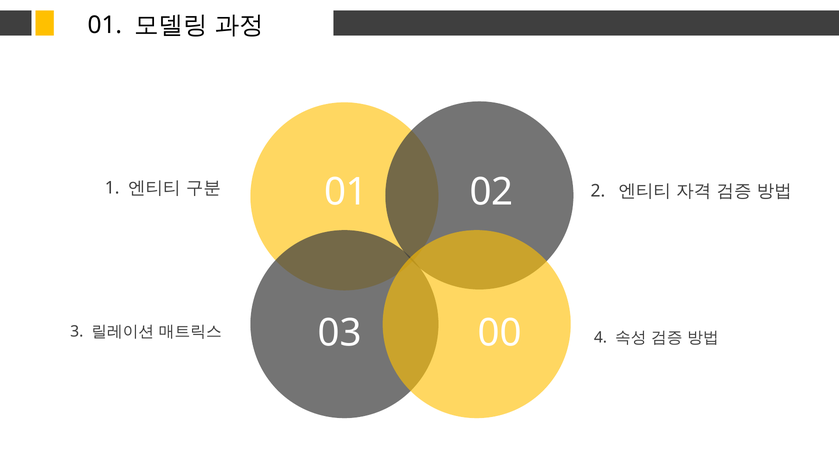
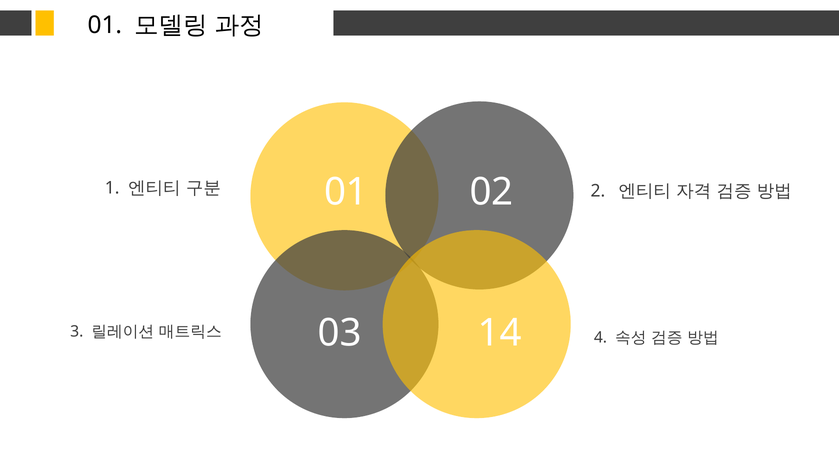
00: 00 -> 14 (500, 333)
